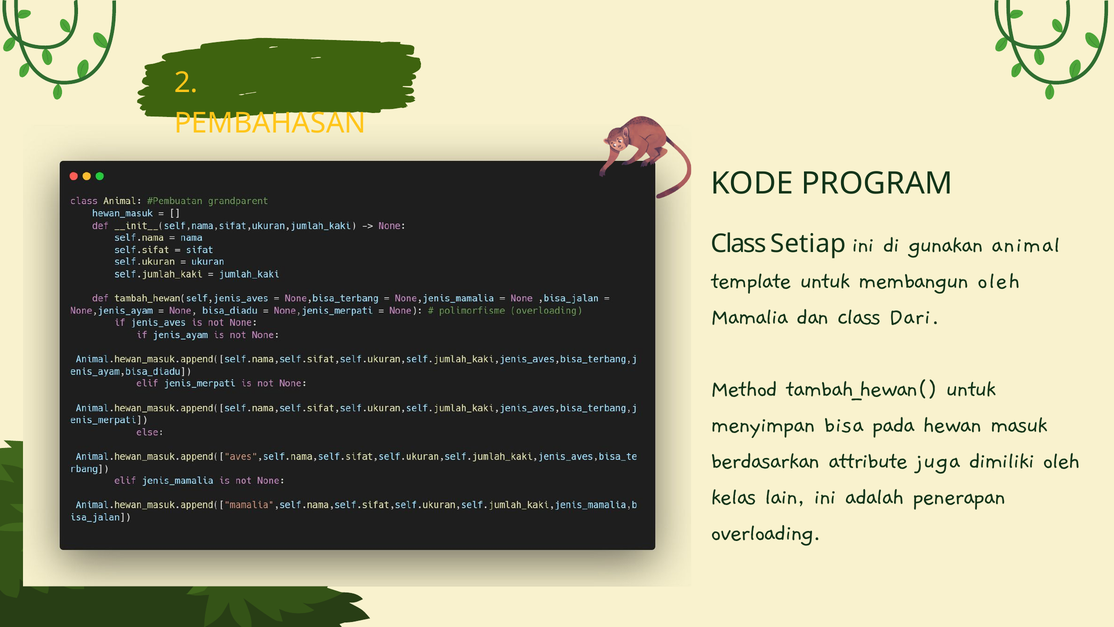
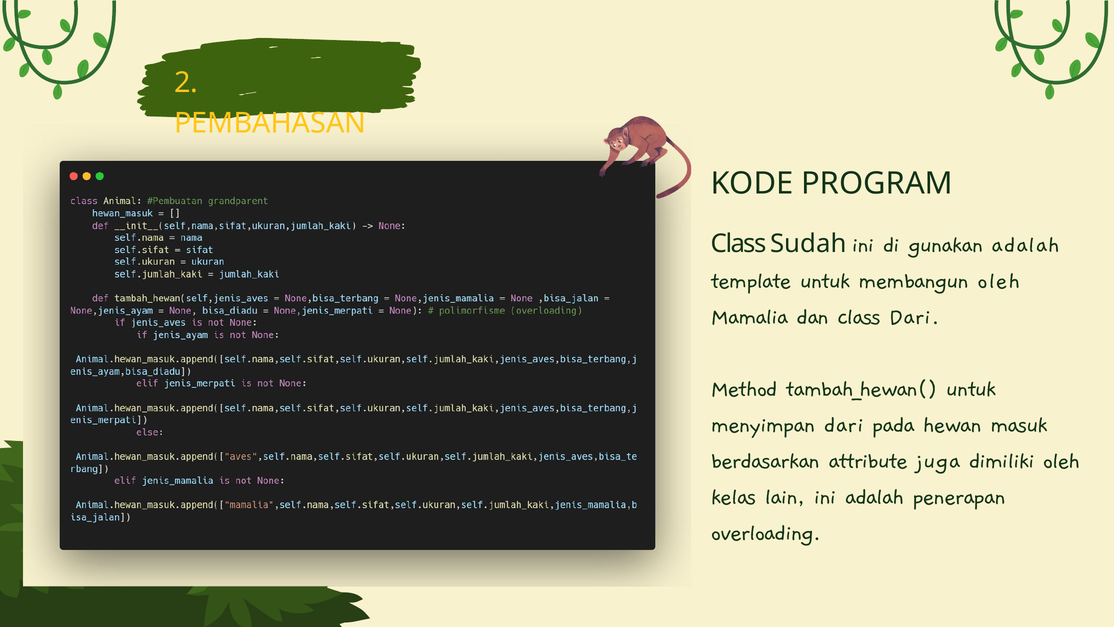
Setiap: Setiap -> Sudah (808, 243)
gunakan animal: animal -> adalah (1026, 243)
menyimpan bisa: bisa -> dari (844, 424)
